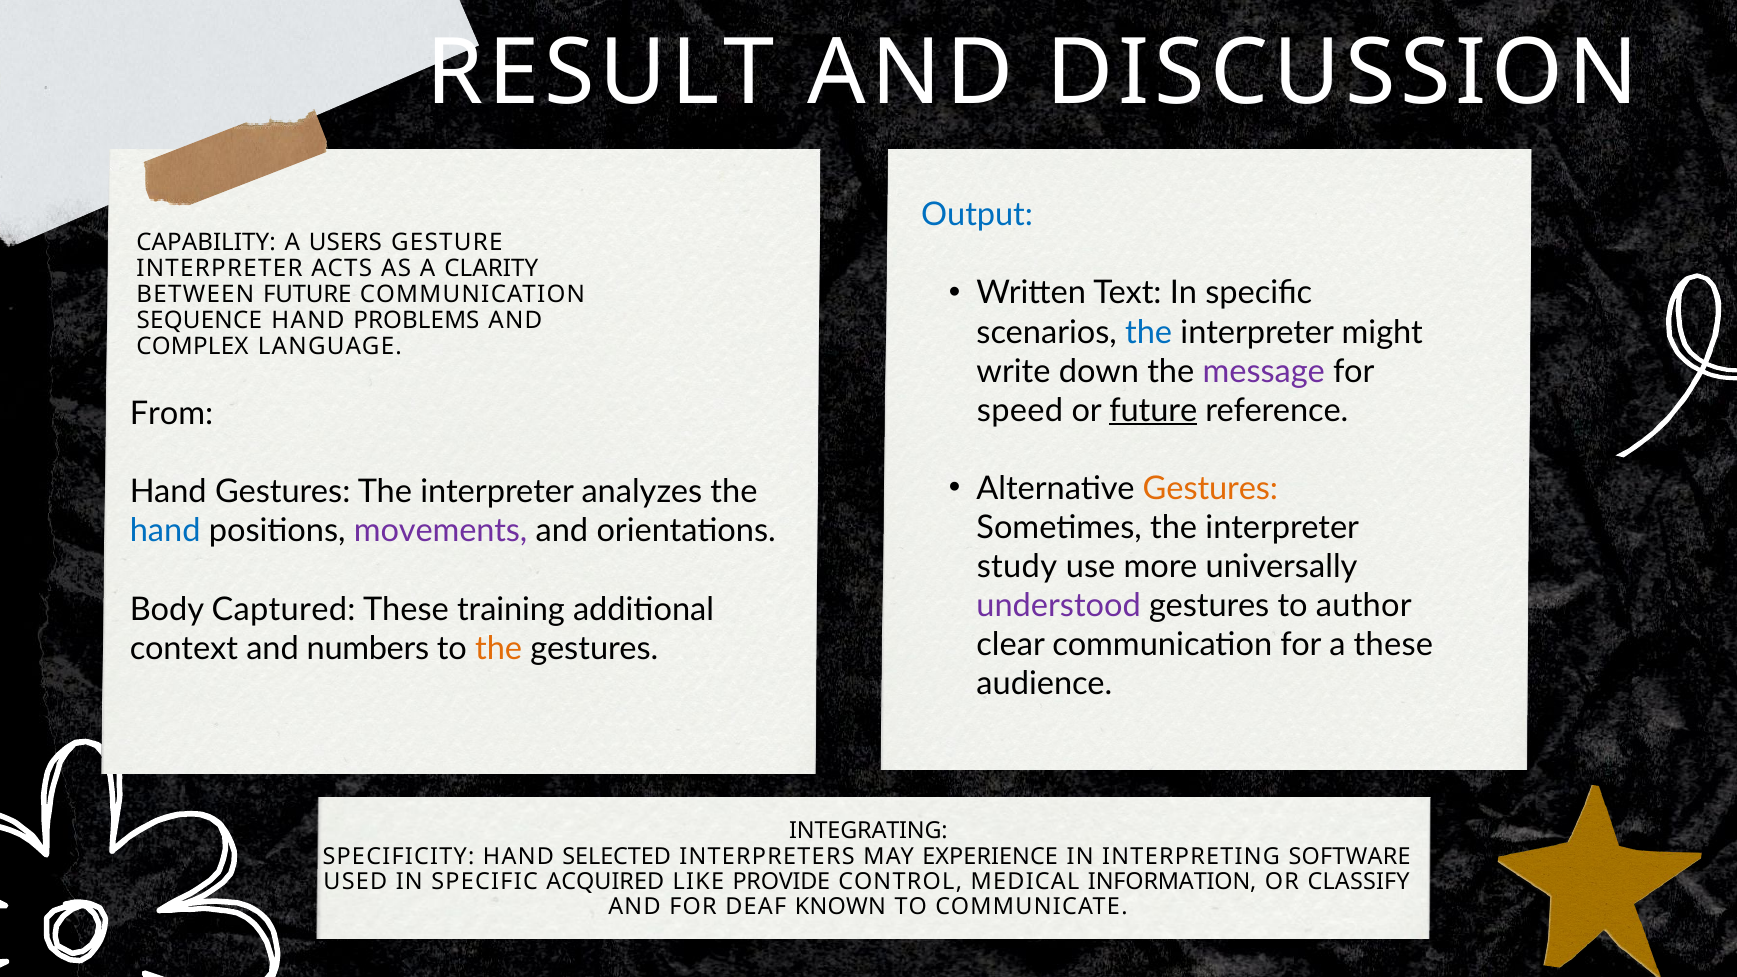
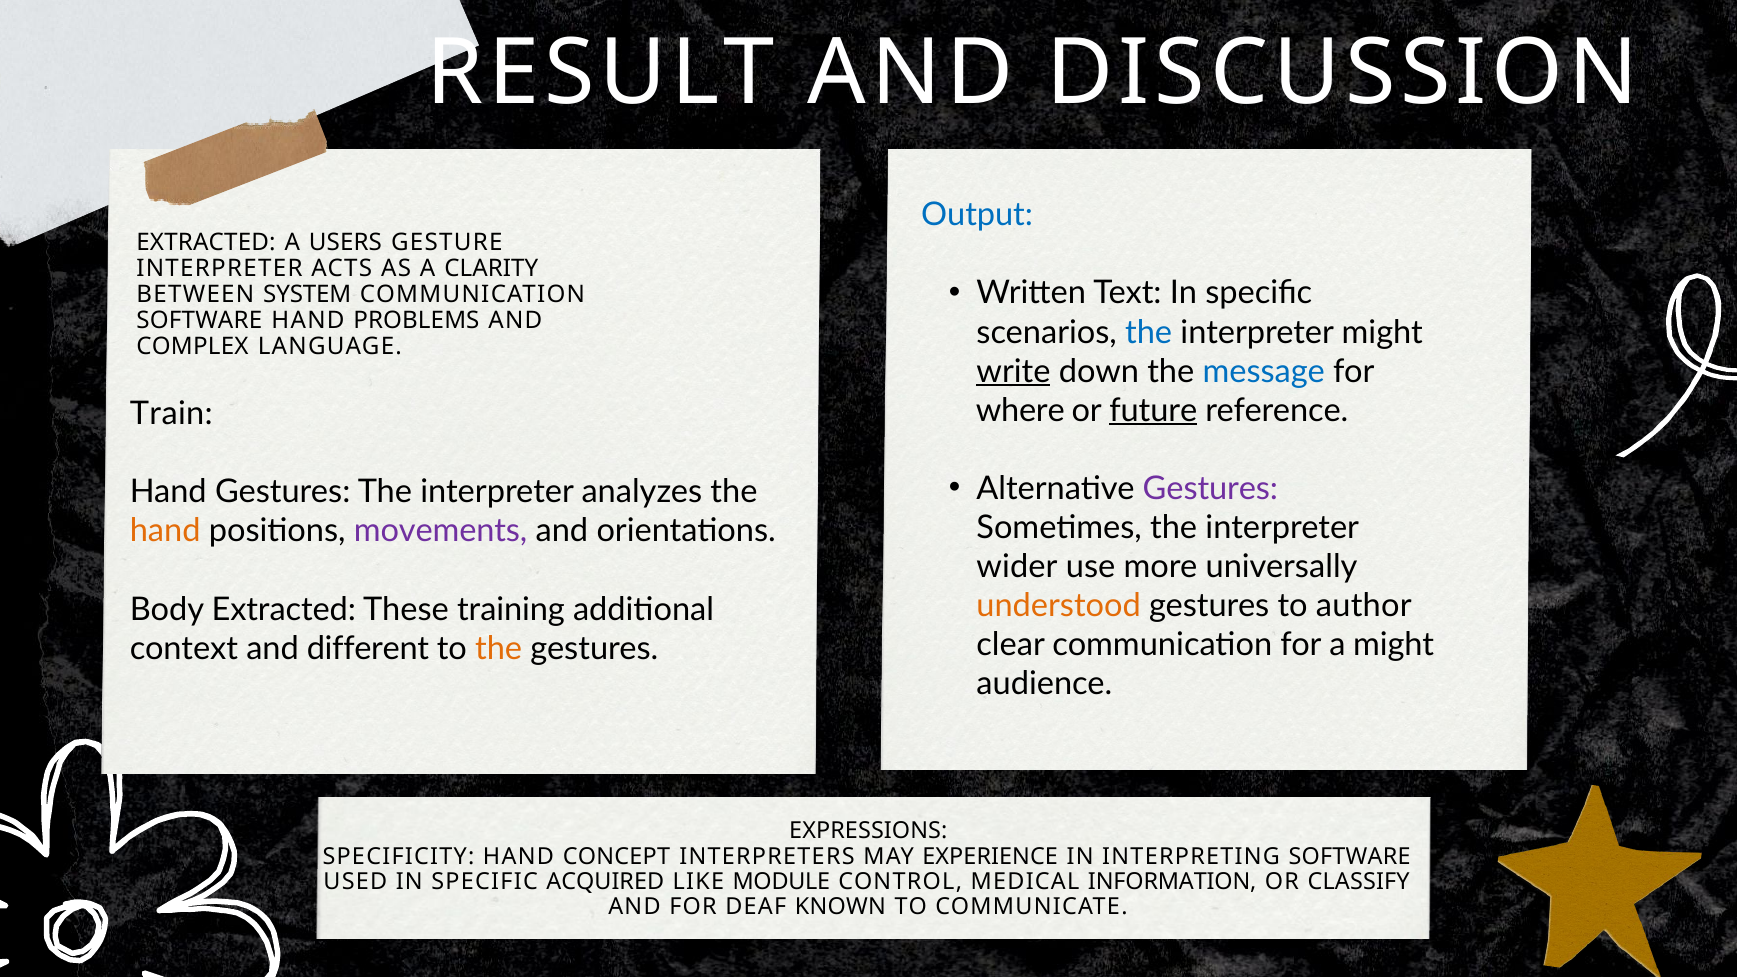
CAPABILITY: CAPABILITY -> EXTRACTED (206, 242)
BETWEEN FUTURE: FUTURE -> SYSTEM (307, 294)
SEQUENCE: SEQUENCE -> SOFTWARE (199, 320)
write underline: none -> present (1013, 371)
message colour: purple -> blue (1264, 371)
speed: speed -> where (1020, 410)
From: From -> Train (171, 414)
Gestures colour: orange -> purple (1210, 489)
hand colour: blue -> orange (165, 531)
study: study -> wider (1017, 567)
understood colour: purple -> orange (1059, 606)
Body Captured: Captured -> Extracted (284, 609)
a these: these -> might (1394, 645)
numbers: numbers -> different (368, 648)
INTEGRATING: INTEGRATING -> EXPRESSIONS (868, 831)
SELECTED: SELECTED -> CONCEPT (617, 857)
PROVIDE: PROVIDE -> MODULE (781, 882)
